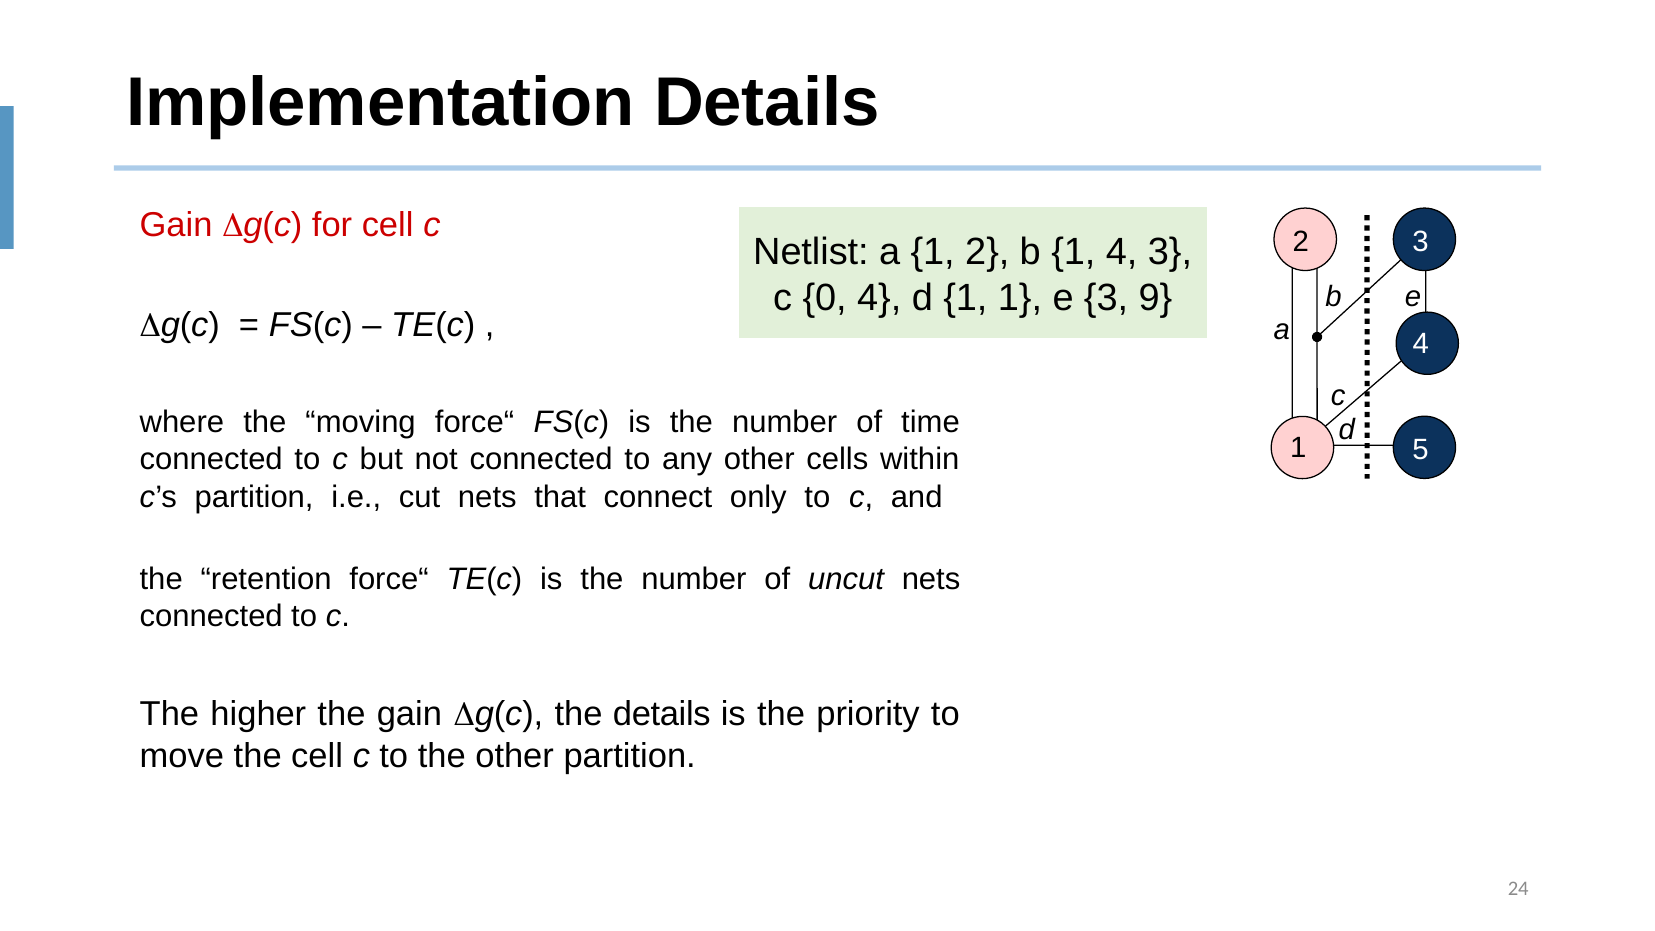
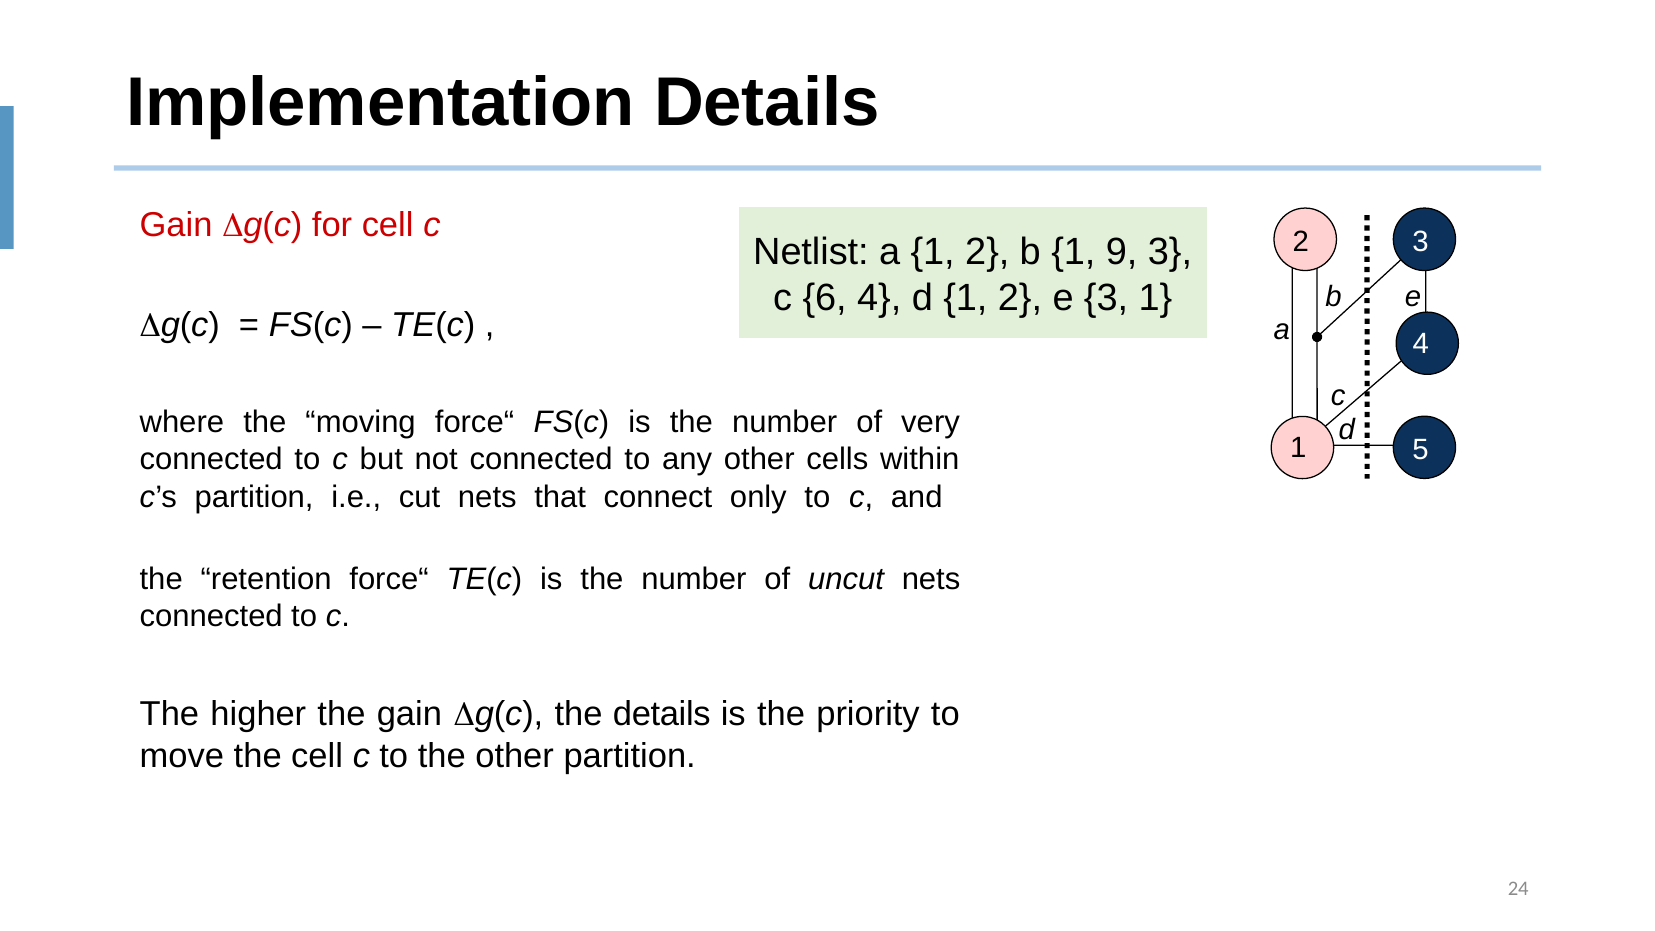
1 4: 4 -> 9 (1122, 252)
0: 0 -> 6 (825, 298)
d 1 1: 1 -> 2 (1020, 298)
3 9: 9 -> 1 (1155, 298)
time: time -> very (931, 422)
